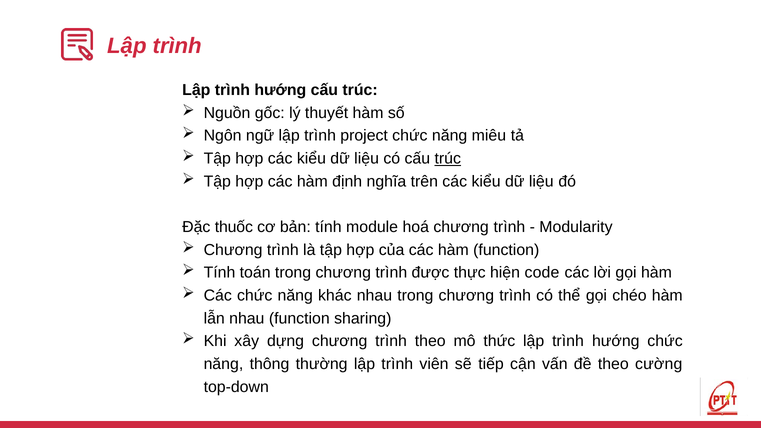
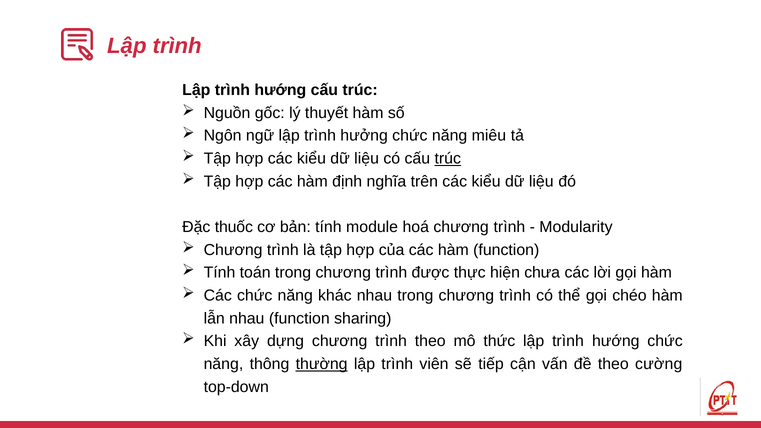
project: project -> hưởng (364, 136)
code: code -> chưa (542, 273)
thường underline: none -> present (322, 364)
